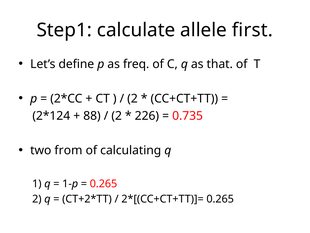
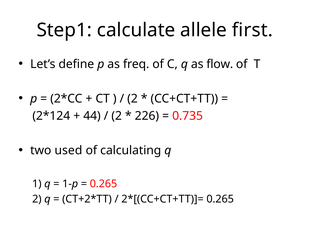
that: that -> flow (220, 64)
88: 88 -> 44 (92, 116)
from: from -> used (68, 150)
